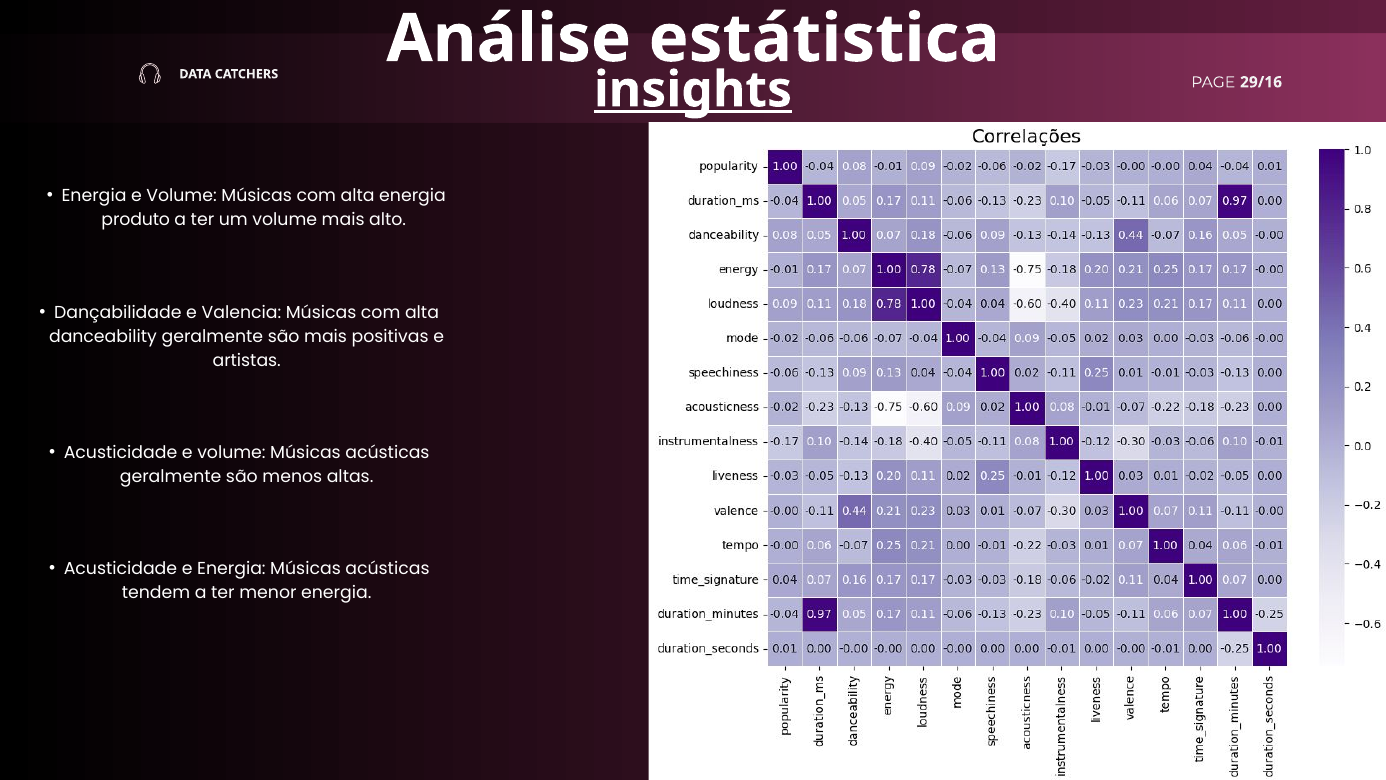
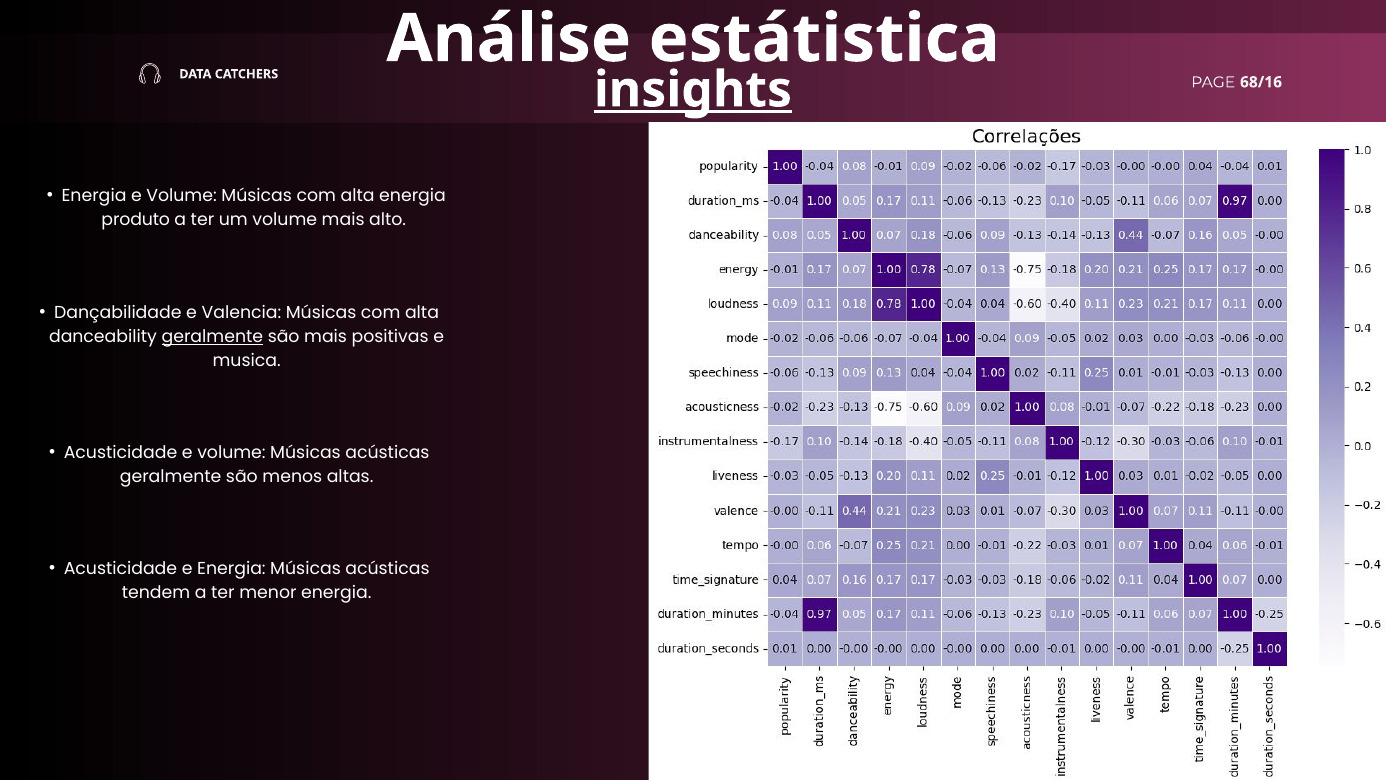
29/16: 29/16 -> 68/16 (1261, 82)
geralmente underline: none -> present (212, 336)
artistas: artistas -> musica (247, 361)
